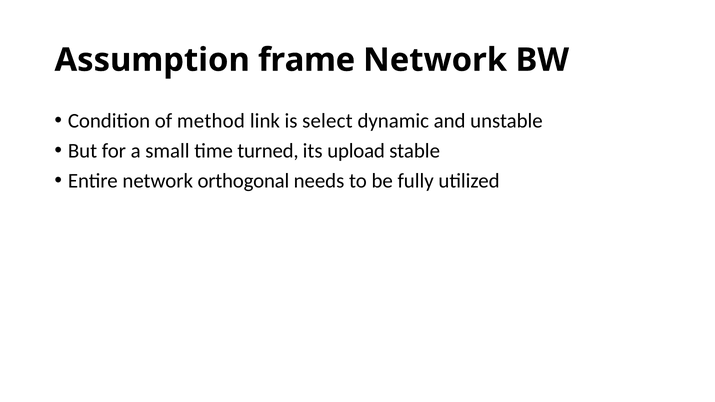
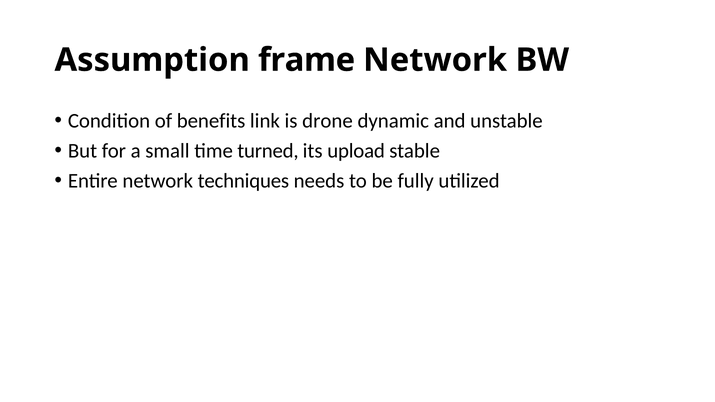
method: method -> benefits (211, 121)
select: select -> drone (327, 121)
orthogonal: orthogonal -> techniques (243, 181)
